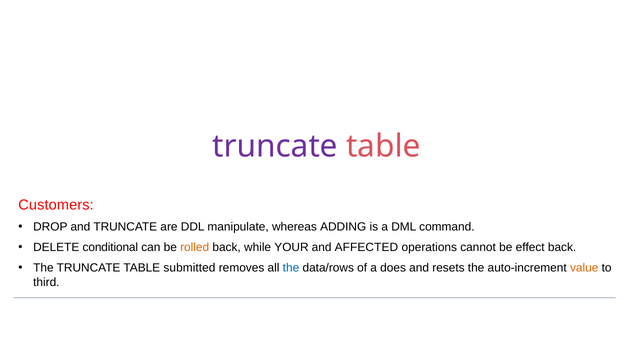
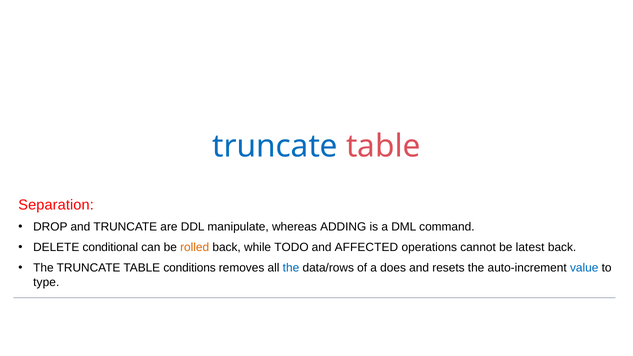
truncate colour: purple -> blue (275, 146)
Customers: Customers -> Separation (56, 205)
YOUR: YOUR -> TODO (291, 248)
effect: effect -> latest (530, 248)
submitted: submitted -> conditions (190, 268)
value colour: orange -> blue (584, 268)
third: third -> type (46, 282)
